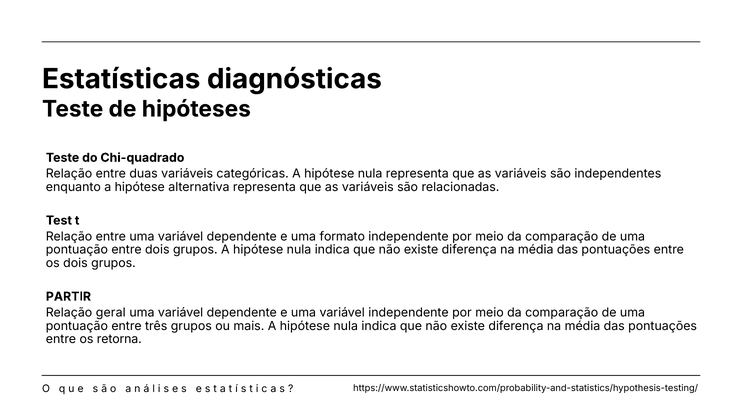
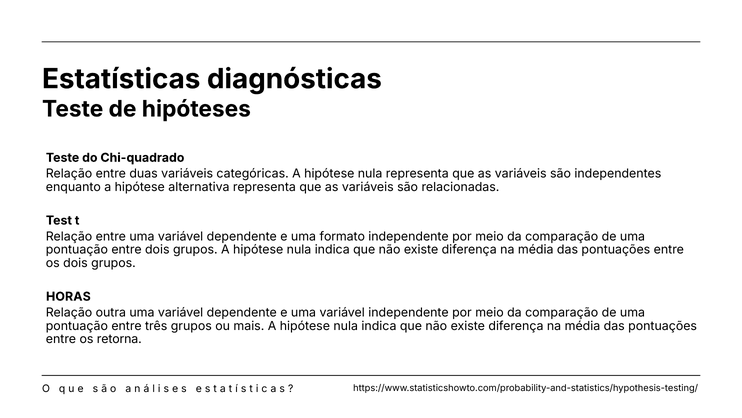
PARTIR: PARTIR -> HORAS (68, 296)
geral: geral -> outra (111, 312)
